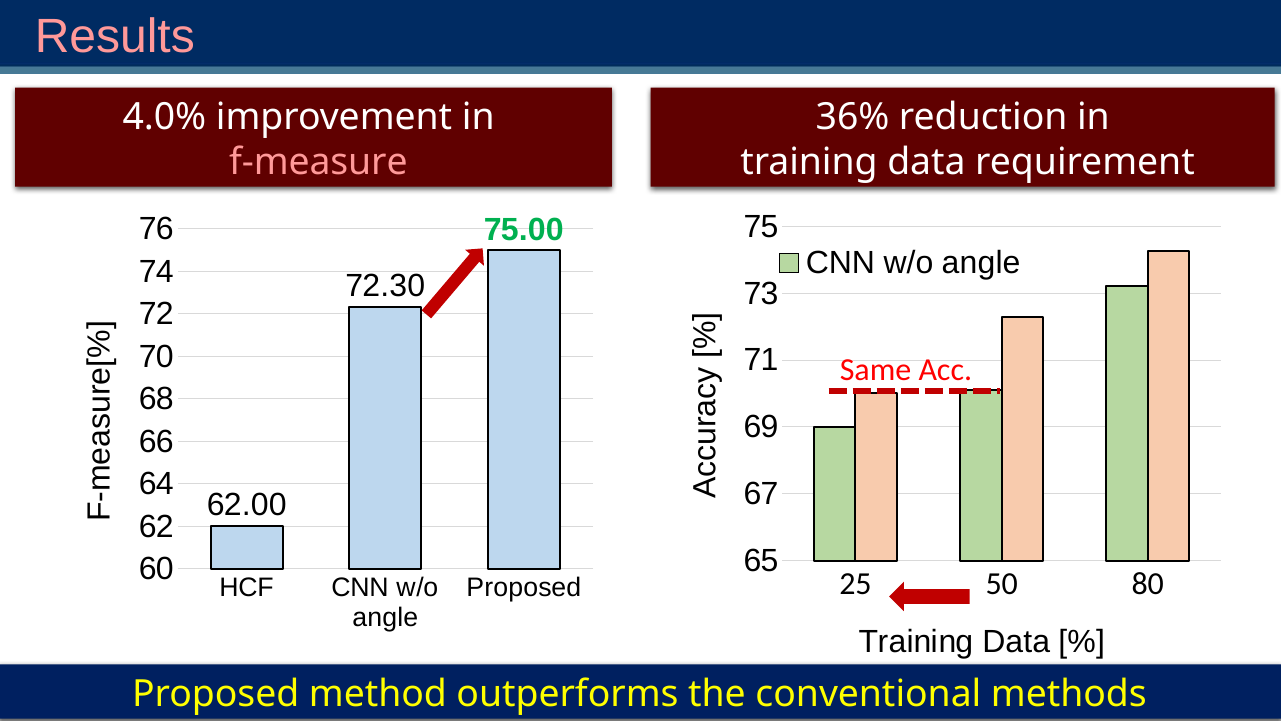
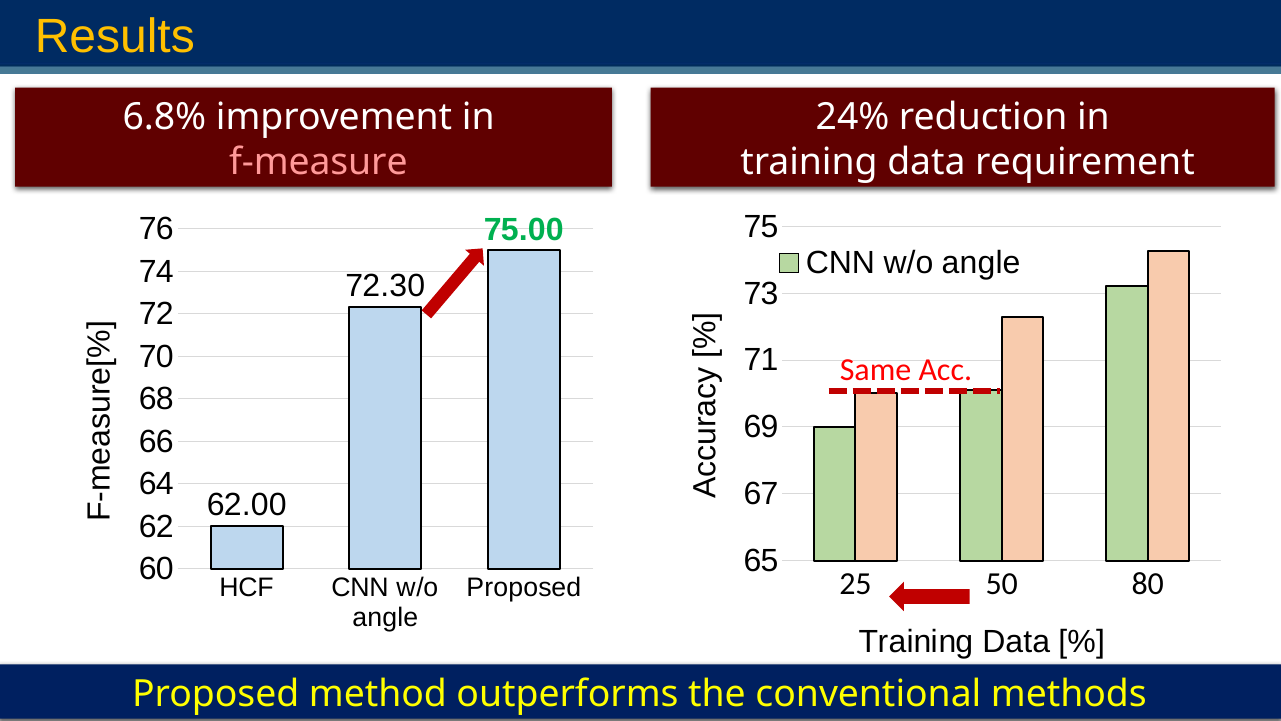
Results colour: pink -> yellow (115, 36)
4.0%: 4.0% -> 6.8% (164, 117)
36%: 36% -> 24% (853, 117)
